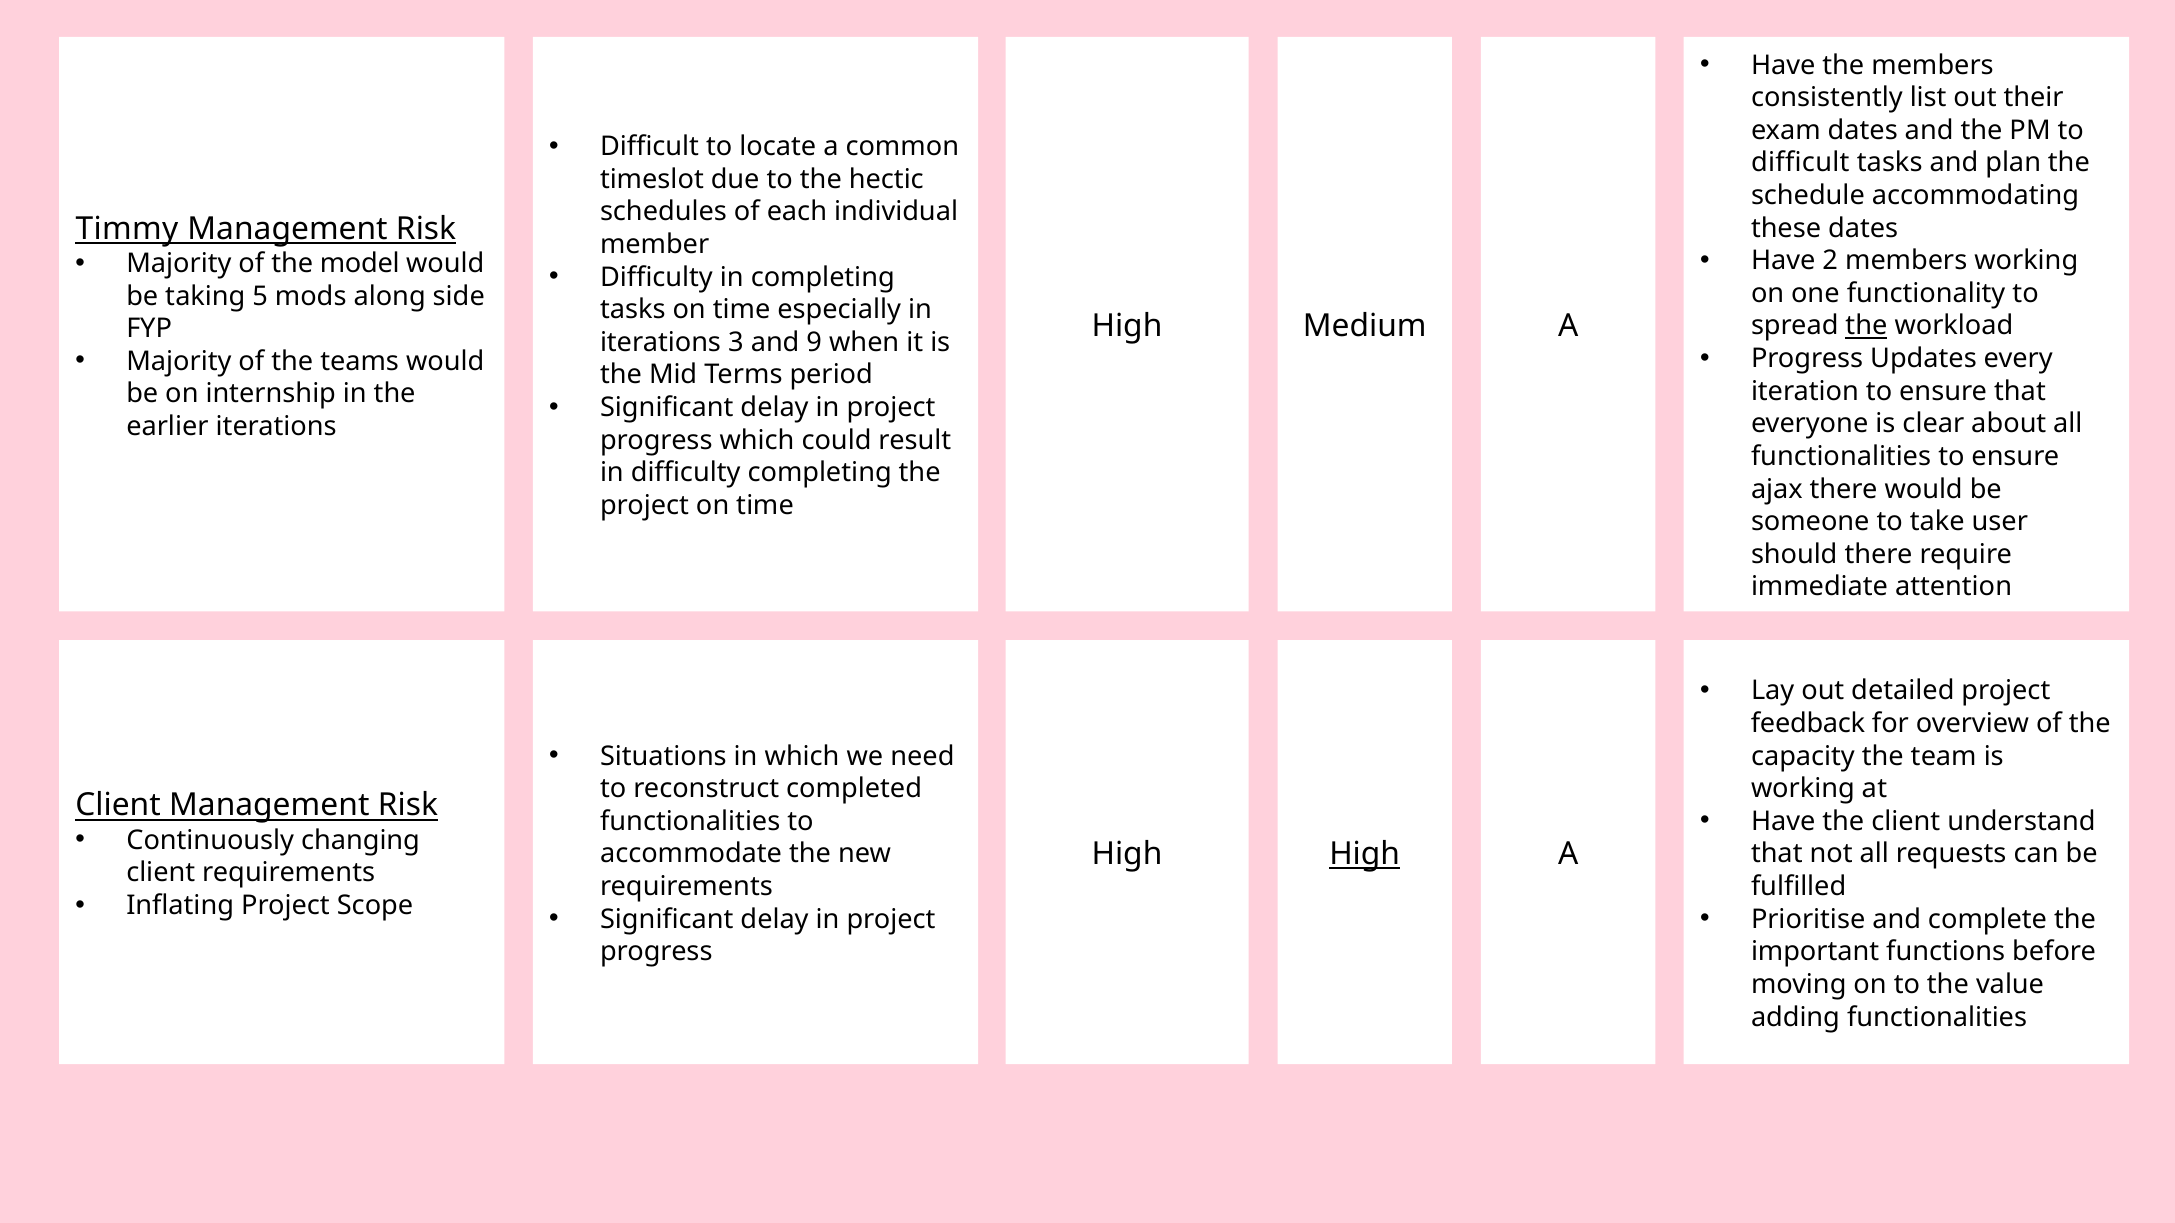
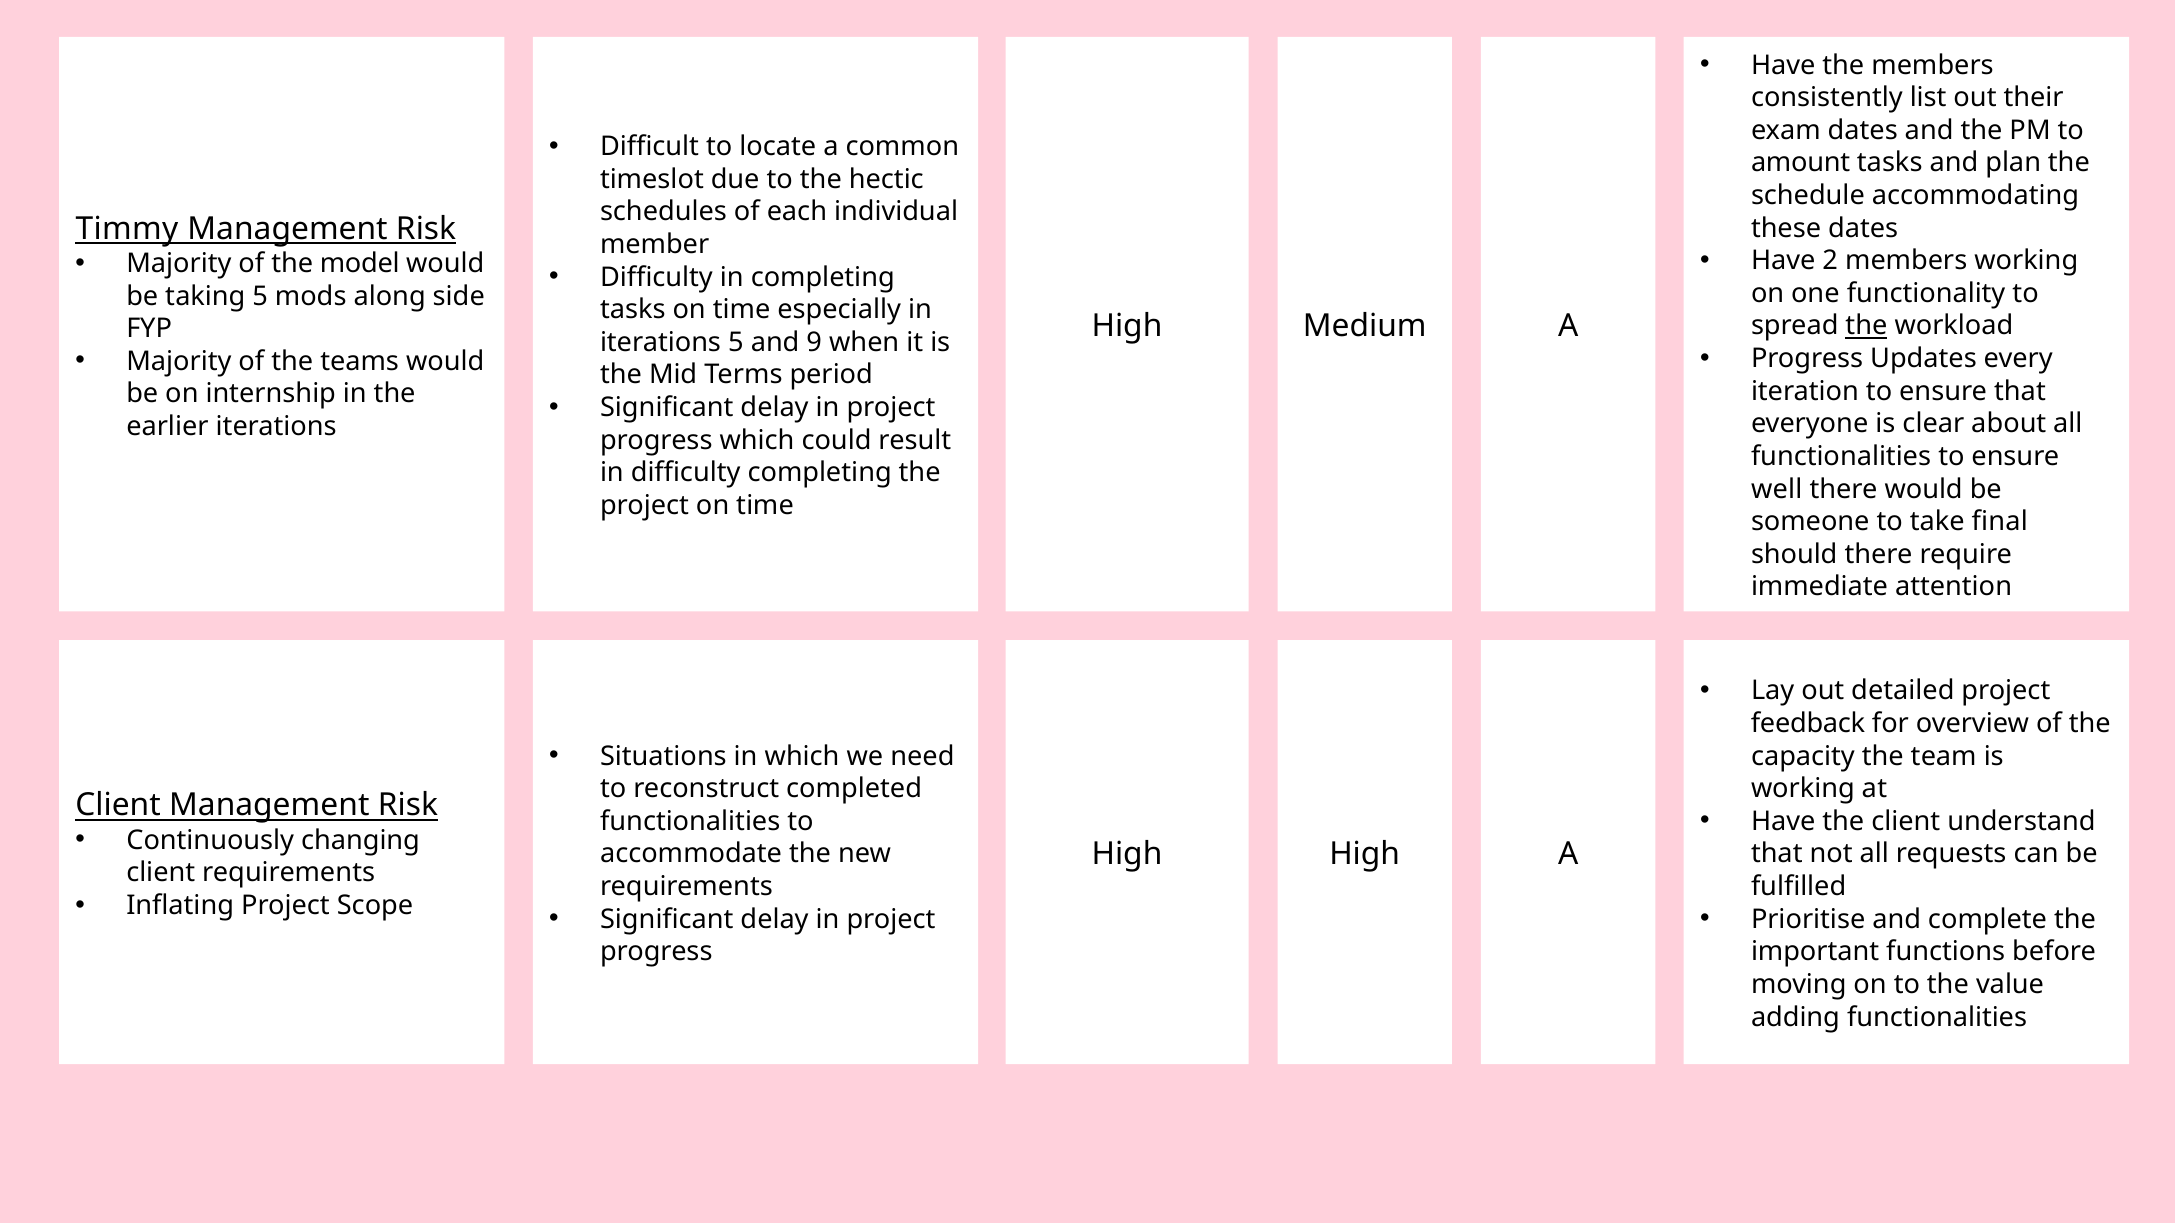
difficult: difficult -> amount (1801, 163)
iterations 3: 3 -> 5 (736, 342)
ajax: ajax -> well (1777, 489)
user: user -> final (2000, 522)
High underline: present -> none (1365, 855)
